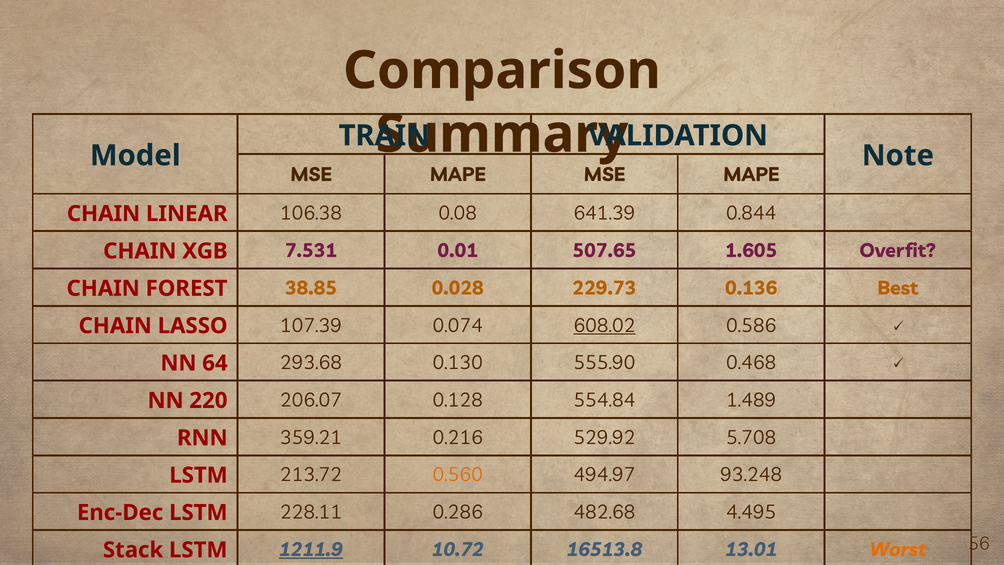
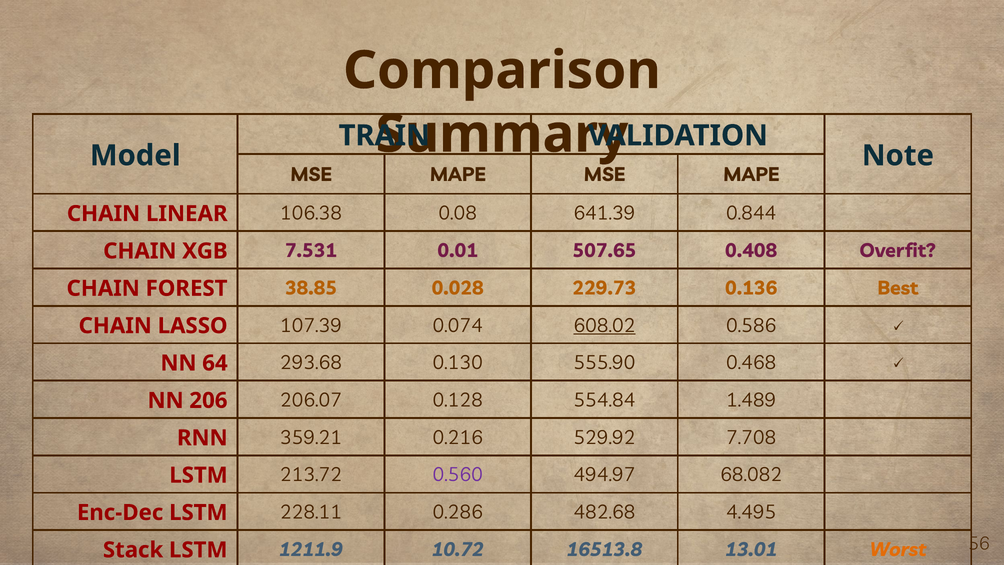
1.605: 1.605 -> 0.408 (751, 251)
220: 220 -> 206 (208, 400)
5.708: 5.708 -> 7.708 (751, 437)
0.560 colour: orange -> purple (458, 475)
93.248: 93.248 -> 68.082 (751, 475)
1211.9 underline: present -> none (311, 550)
